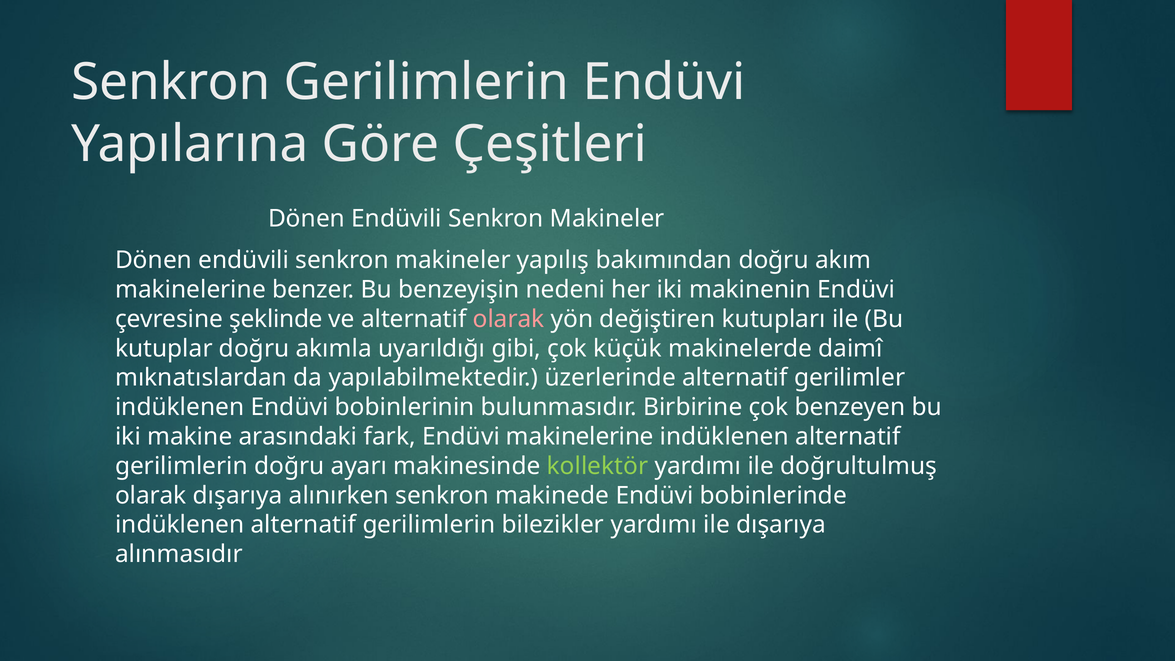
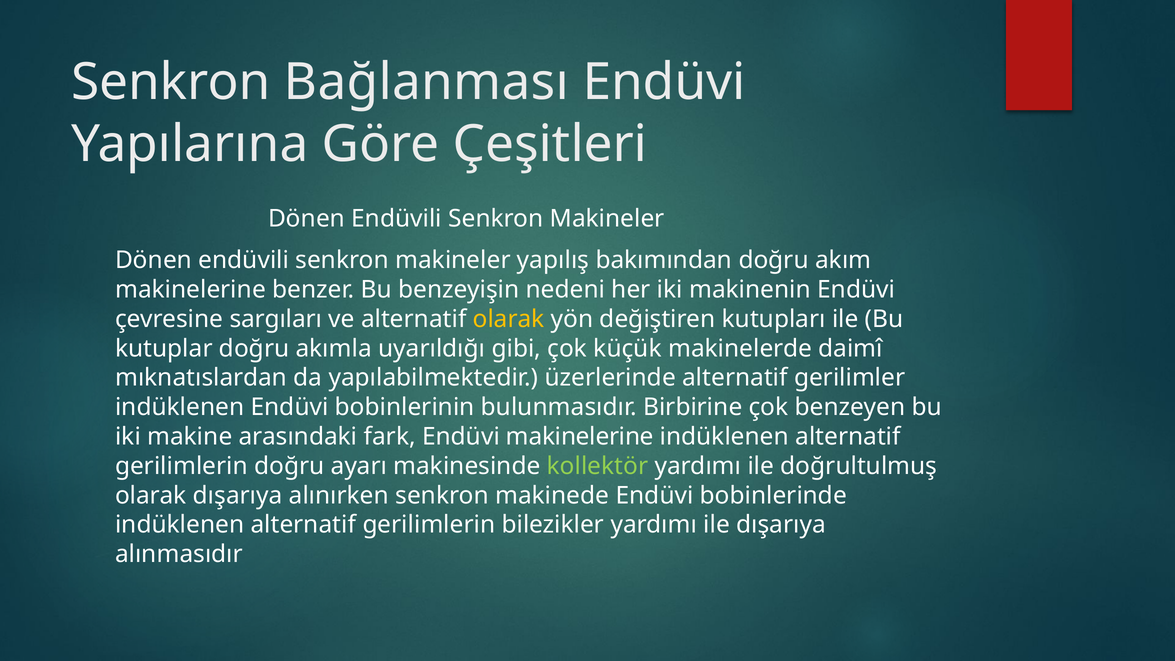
Senkron Gerilimlerin: Gerilimlerin -> Bağlanması (426, 83)
şeklinde: şeklinde -> sargıları (276, 319)
olarak colour: pink -> yellow (509, 319)
